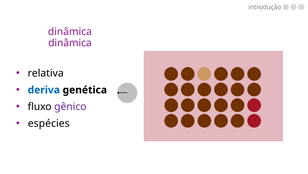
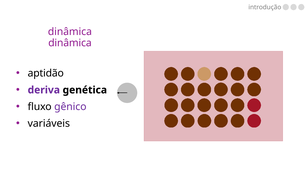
relativa: relativa -> aptidão (46, 73)
deriva colour: blue -> purple (44, 90)
espécies: espécies -> variáveis (49, 123)
